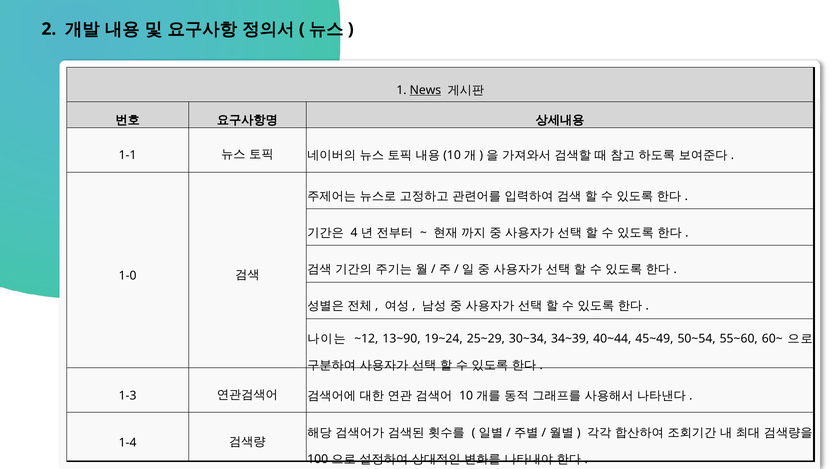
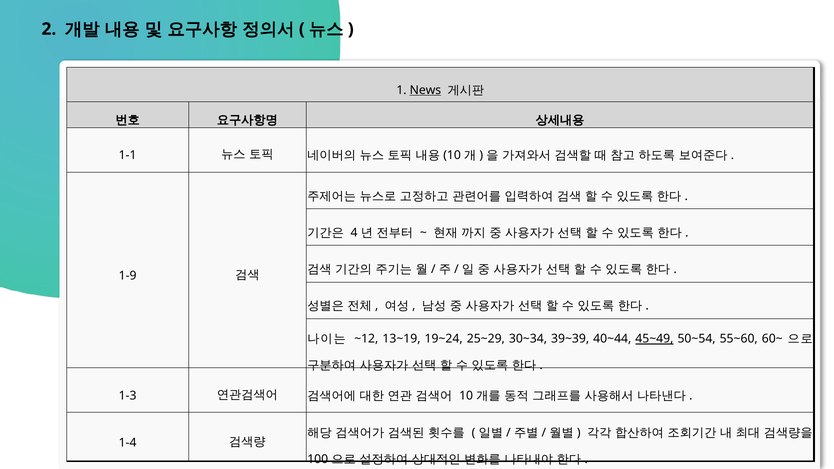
1-0: 1-0 -> 1-9 (128, 276)
13~90: 13~90 -> 13~19 (401, 339)
34~39: 34~39 -> 39~39 (570, 339)
45~49 underline: none -> present (654, 339)
